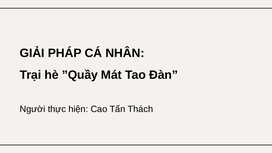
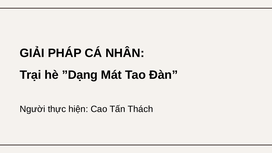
”Quầy: ”Quầy -> ”Dạng (80, 75)
